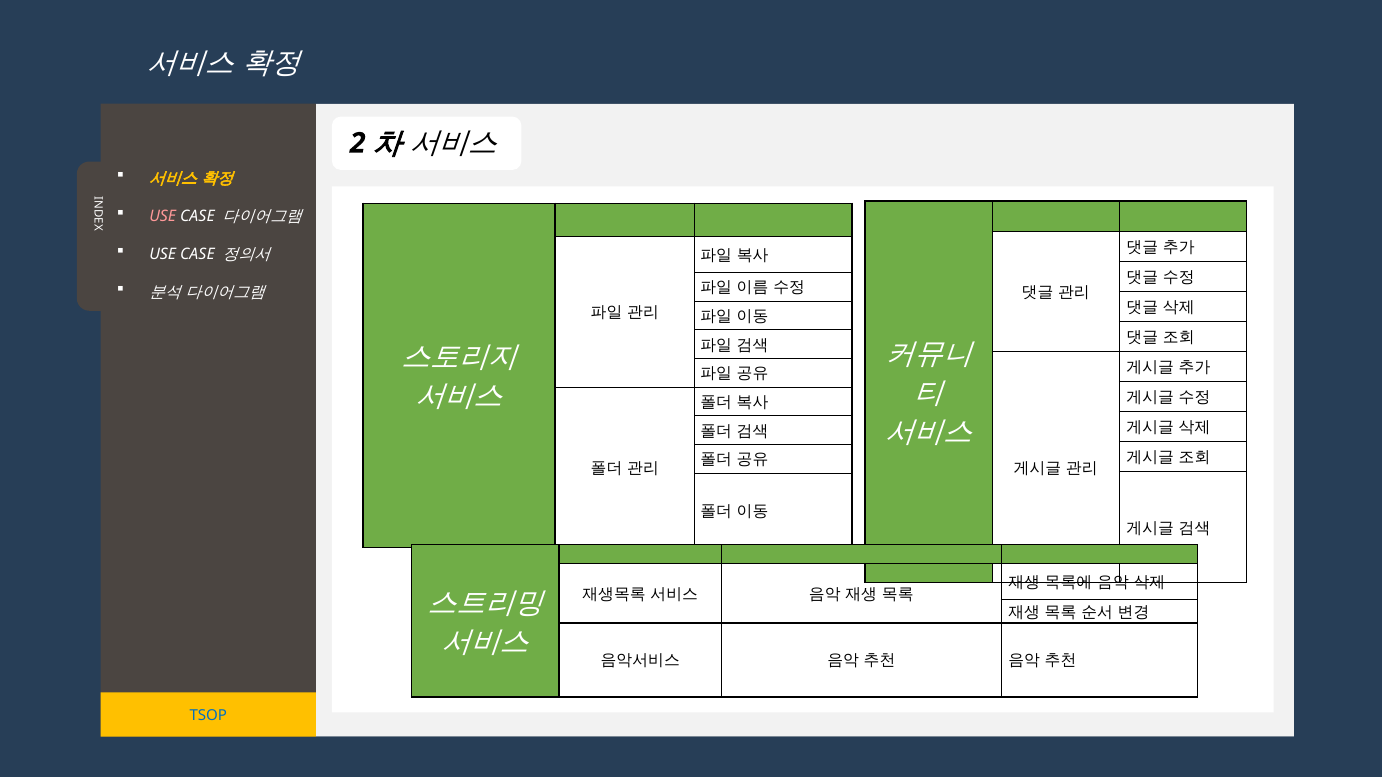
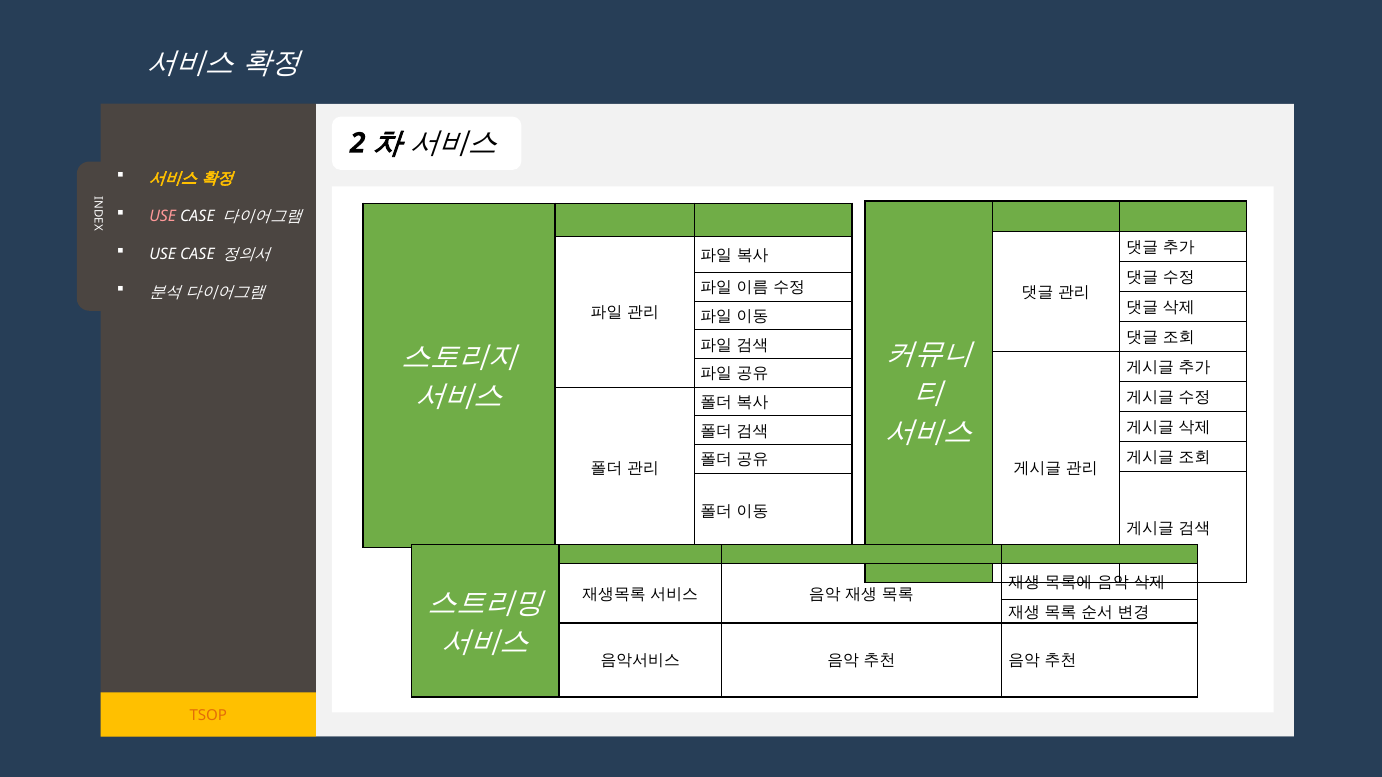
TSOP colour: blue -> orange (208, 716)
